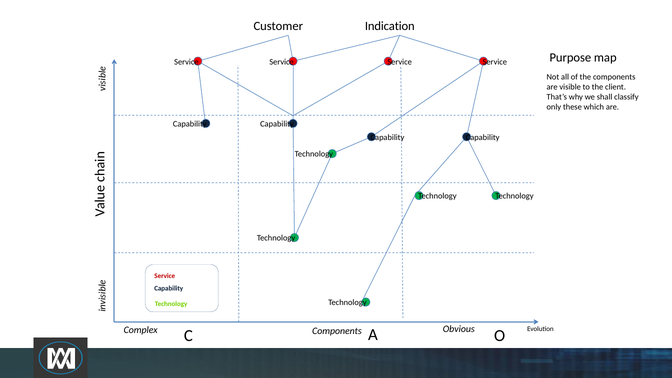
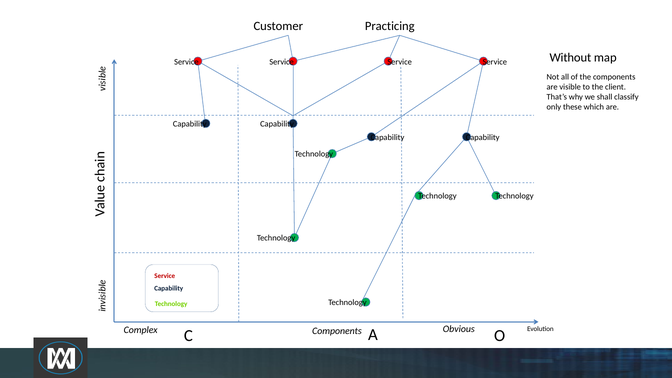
Indication: Indication -> Practicing (390, 26)
Purpose: Purpose -> Without (570, 58)
